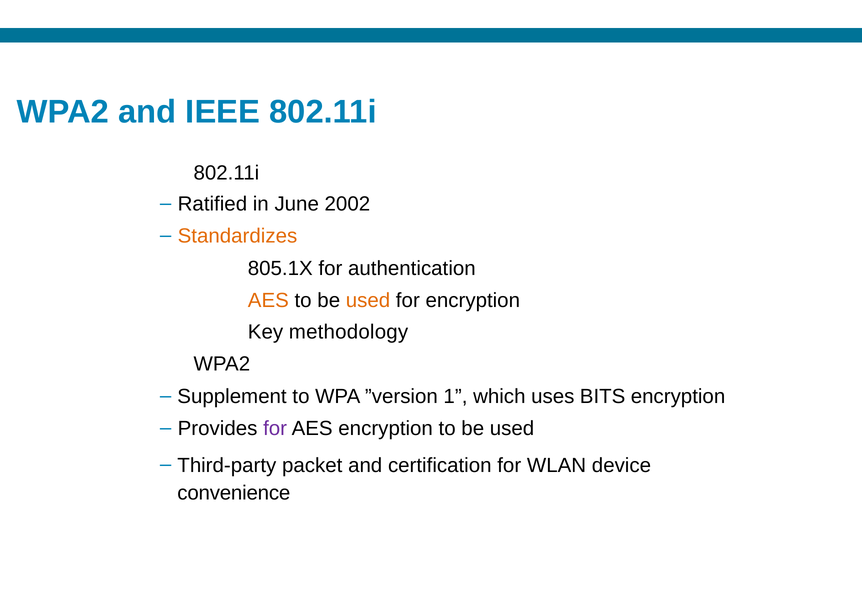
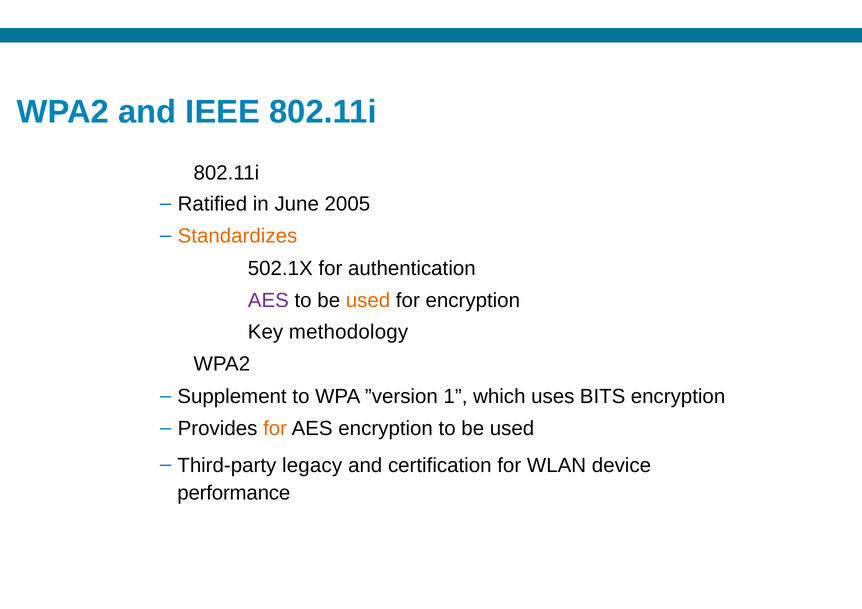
2002: 2002 -> 2005 (347, 204)
805.1X: 805.1X -> 502.1X (280, 269)
AES colour: orange -> purple (268, 301)
for colour: purple -> orange (275, 429)
packet: packet -> legacy (312, 465)
convenience: convenience -> performance (234, 493)
